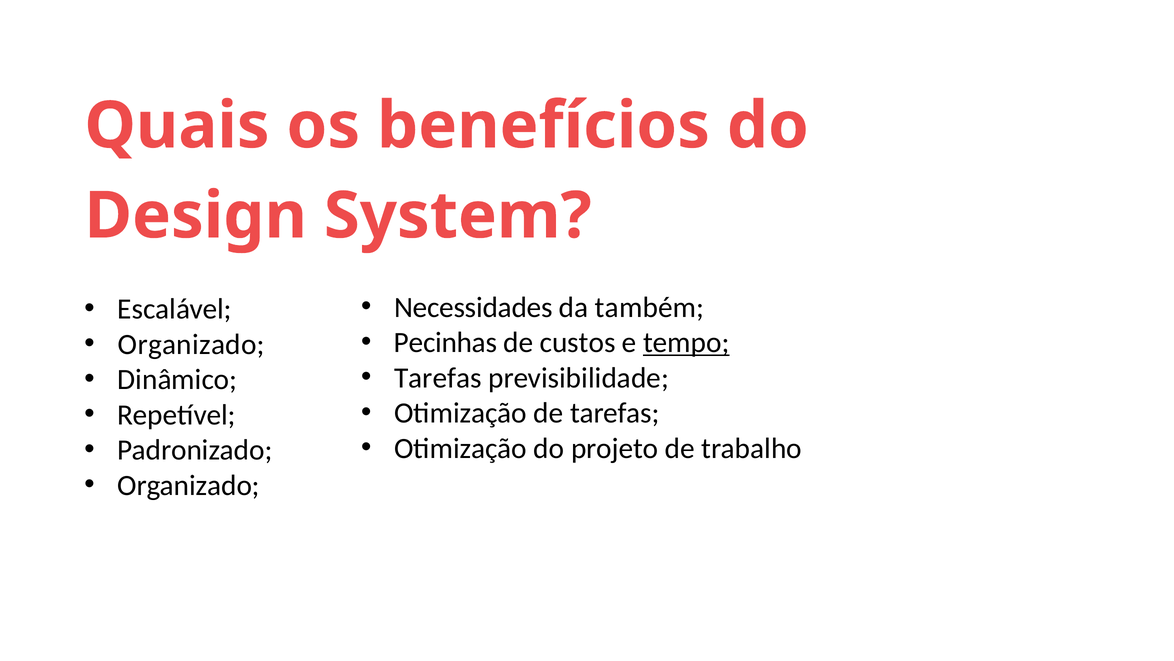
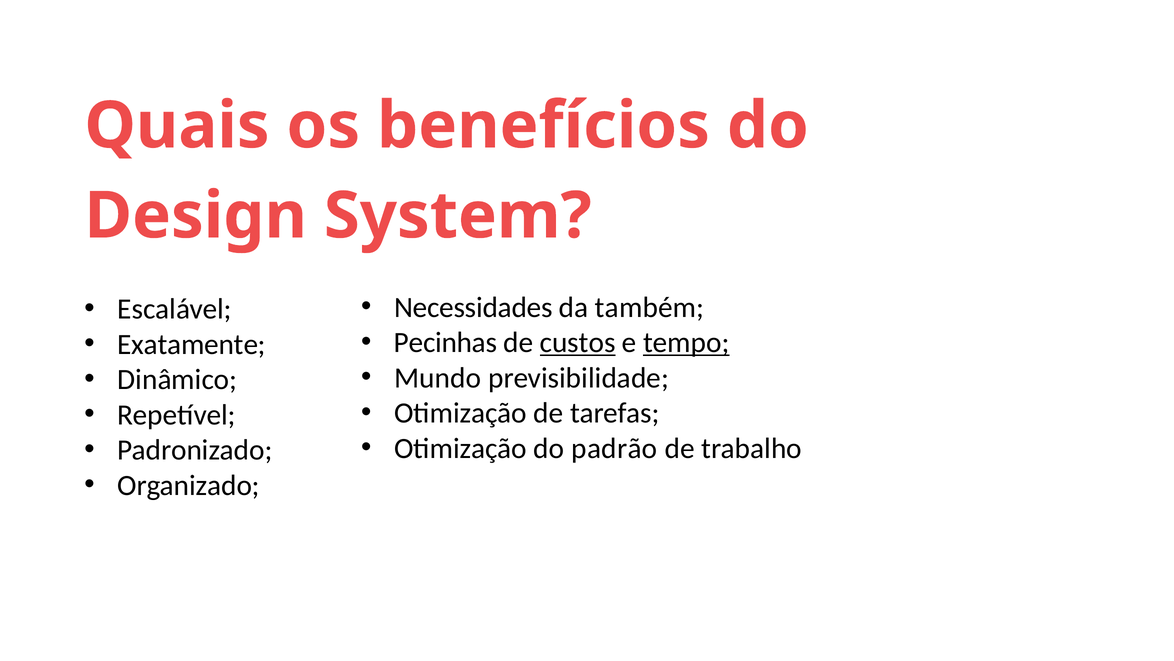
custos underline: none -> present (578, 342)
Organizado: Organizado -> Exatamente (192, 344)
Tarefas: Tarefas -> Mundo (438, 377)
projeto: projeto -> padrão (614, 448)
